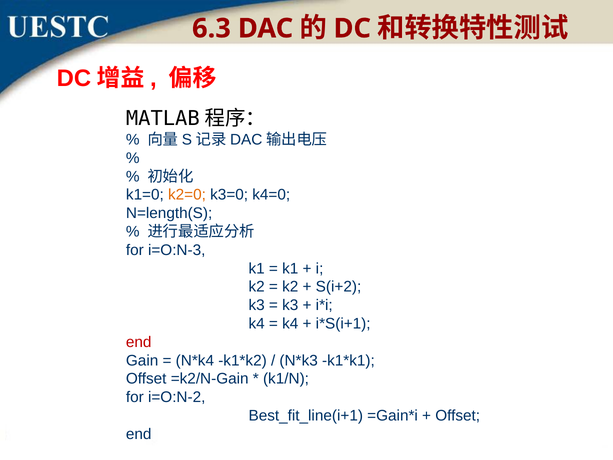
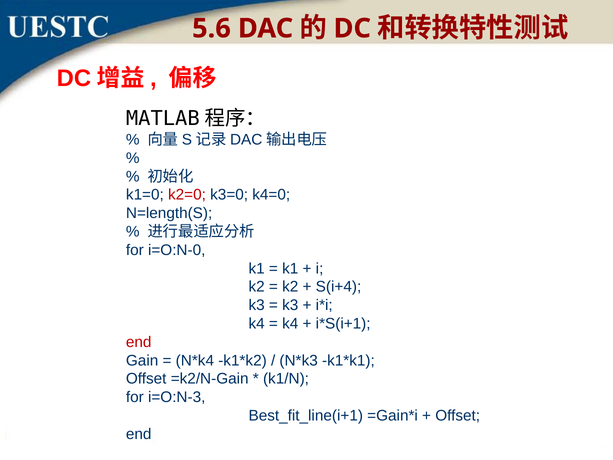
6.3: 6.3 -> 5.6 (211, 28)
k2=0 colour: orange -> red (187, 195)
i=O:N-3: i=O:N-3 -> i=O:N-0 (177, 250)
S(i+2: S(i+2 -> S(i+4 (339, 287)
i=O:N-2: i=O:N-2 -> i=O:N-3 (177, 397)
